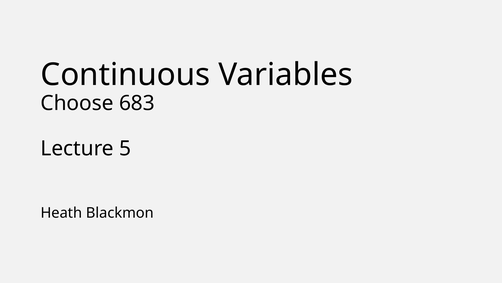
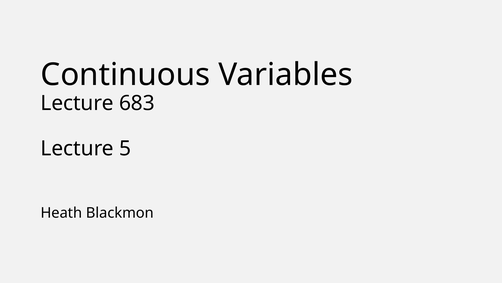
Choose: Choose -> Lecture (77, 103)
